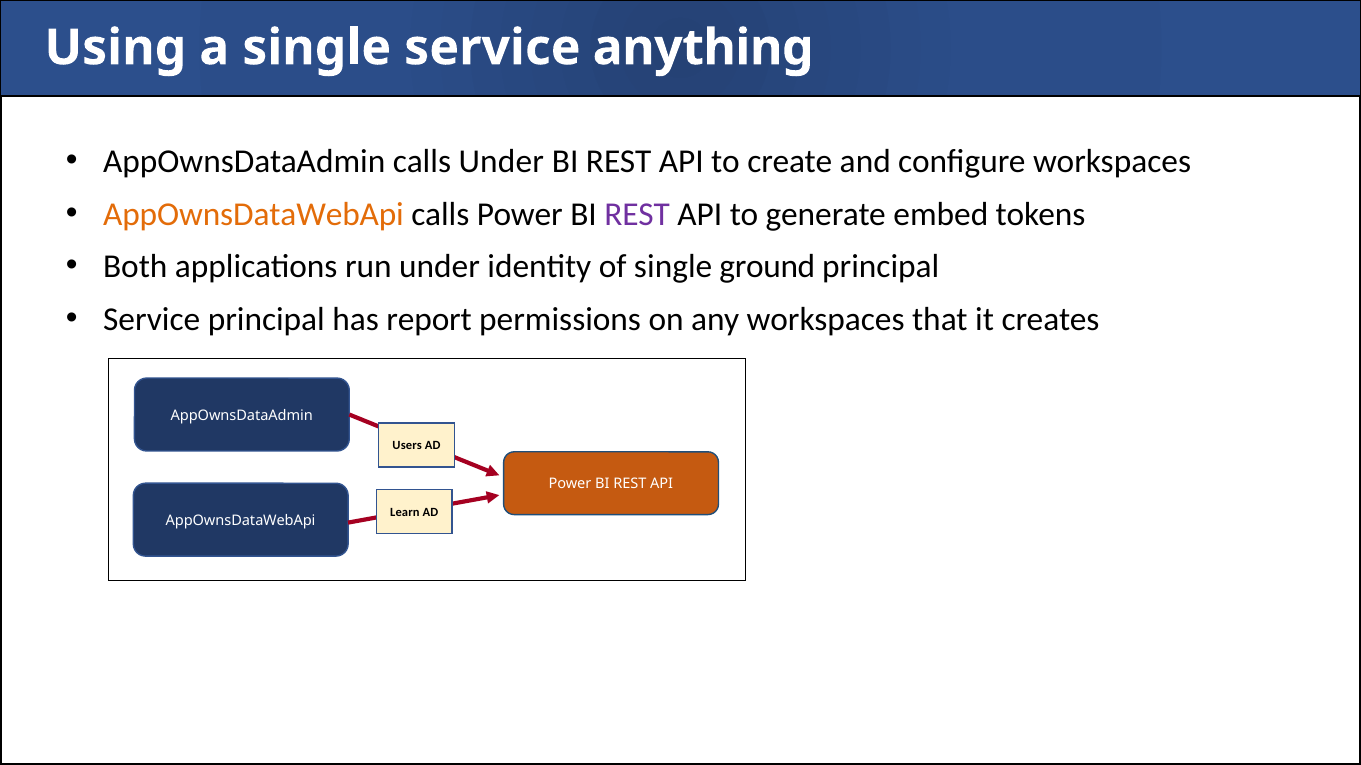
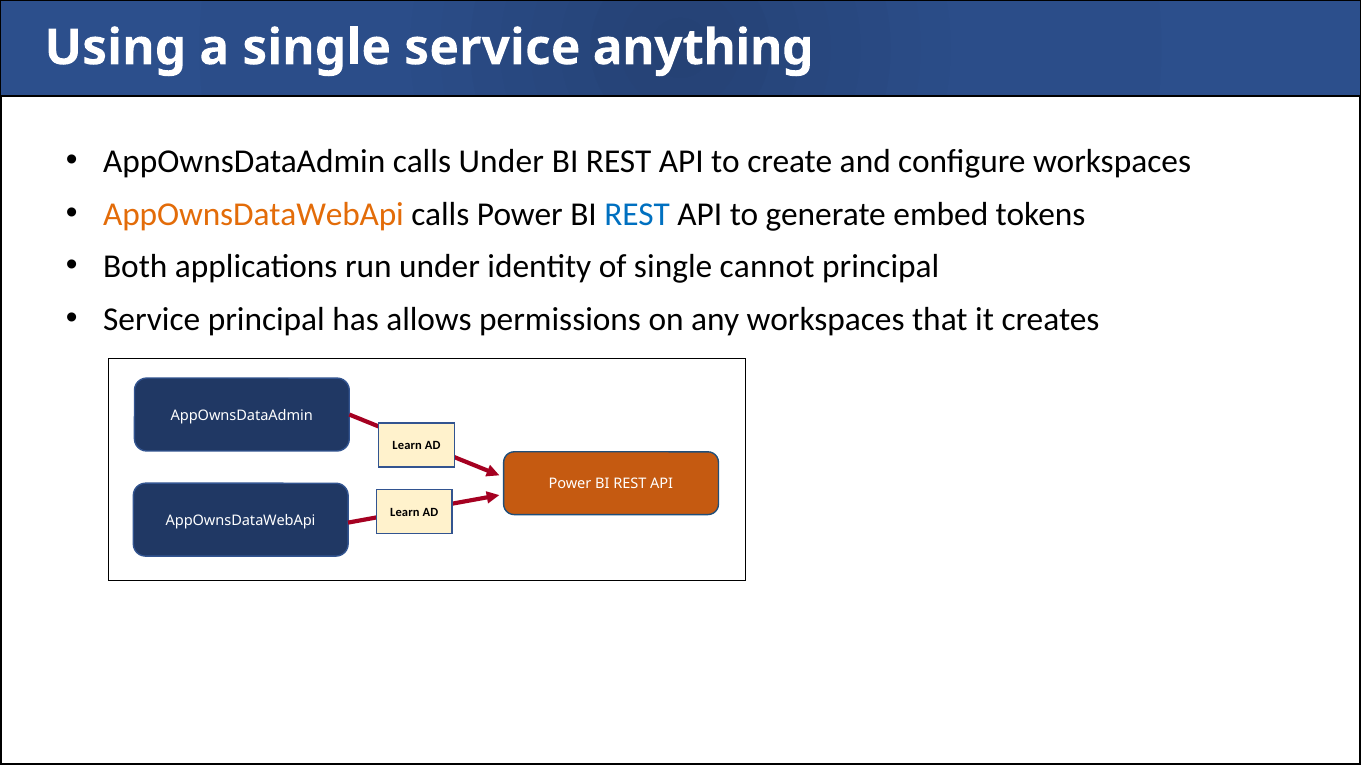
REST colour: purple -> blue (637, 214)
ground: ground -> cannot (767, 267)
report: report -> allows (429, 319)
Users: Users -> Learn (407, 446)
